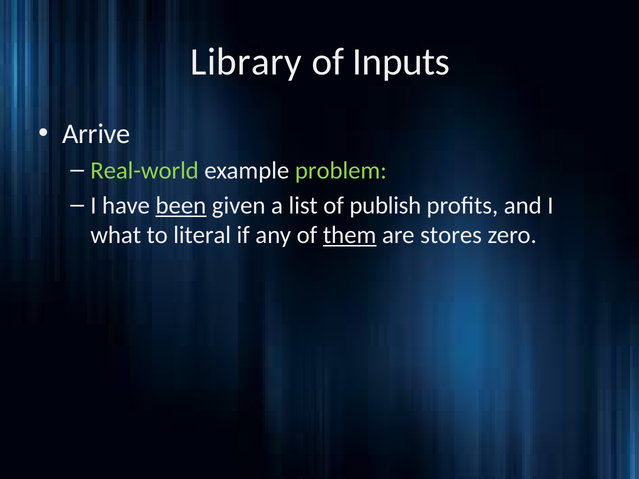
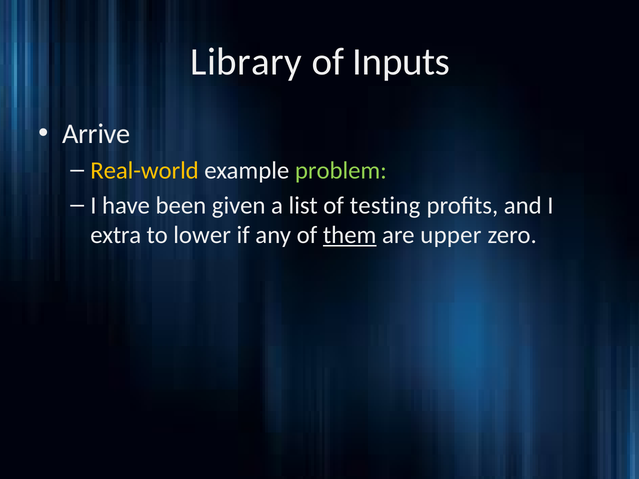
Real-world colour: light green -> yellow (145, 171)
been underline: present -> none (181, 205)
publish: publish -> testing (385, 205)
what: what -> extra (116, 235)
literal: literal -> lower (202, 235)
stores: stores -> upper (451, 235)
